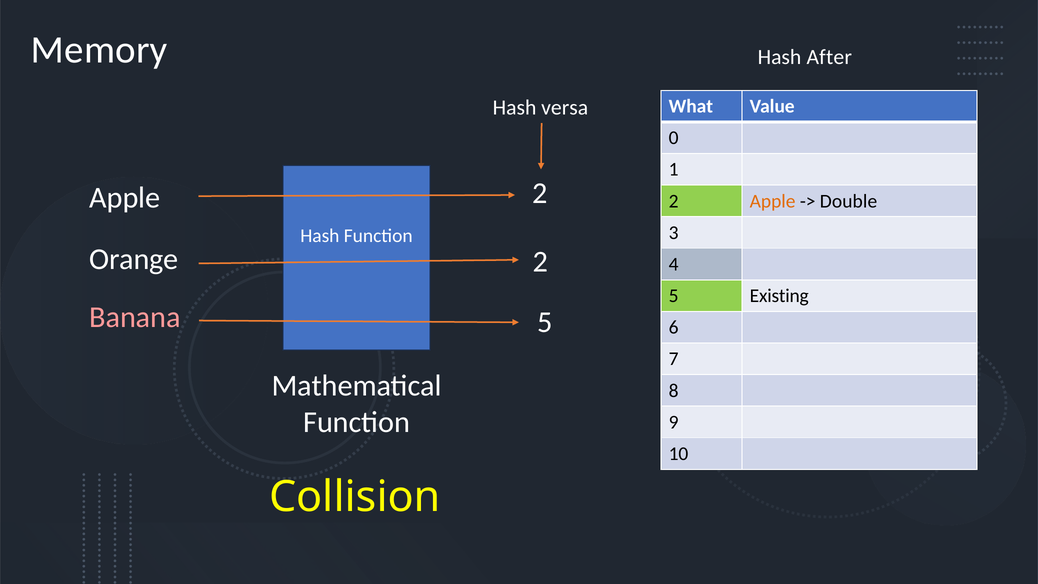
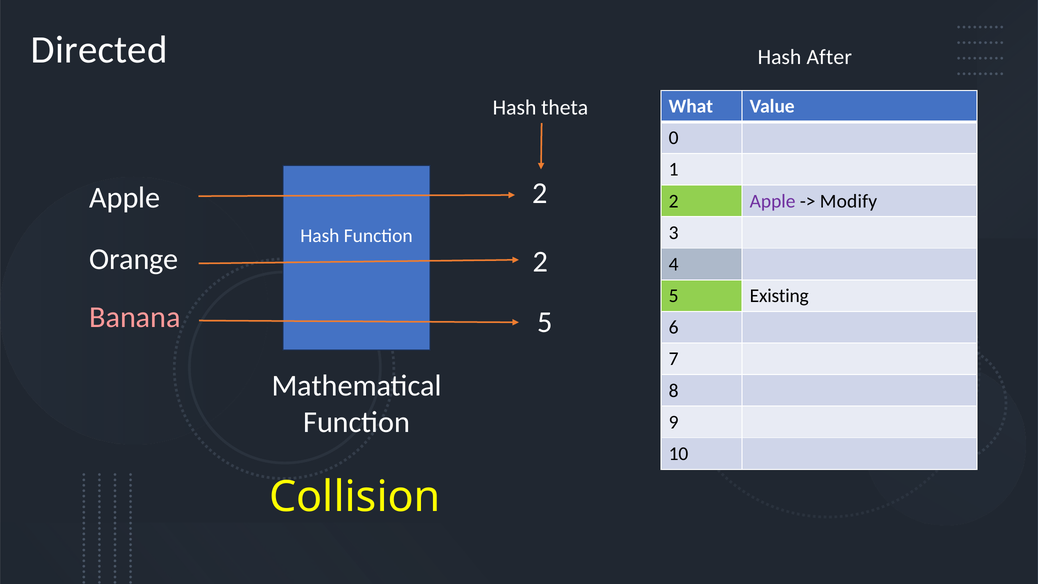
Memory: Memory -> Directed (99, 50)
versa: versa -> theta (565, 108)
Apple colour: orange -> purple (773, 201)
Double: Double -> Modify (848, 201)
